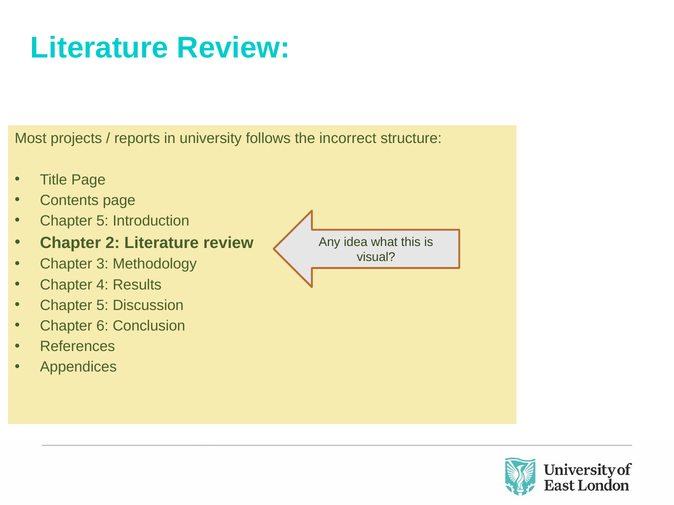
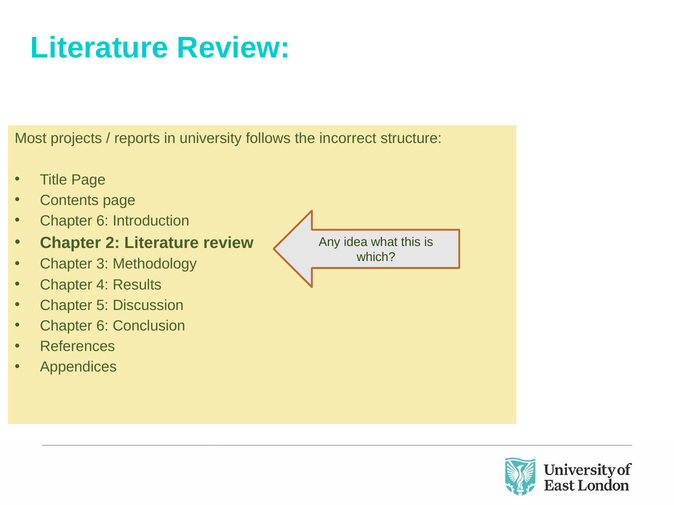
5: 5 -> 6 (102, 221)
visual: visual -> which (376, 258)
